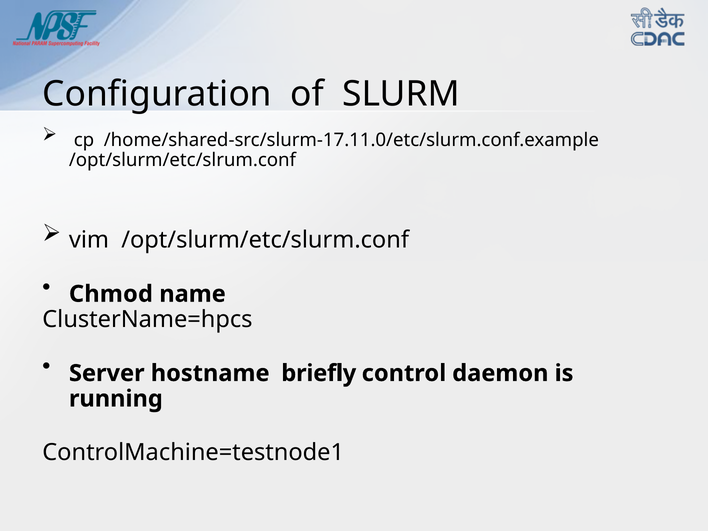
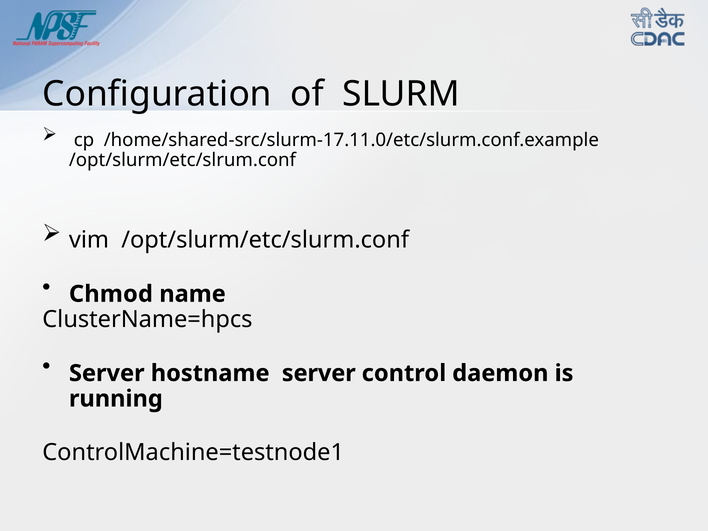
hostname briefly: briefly -> server (319, 373)
